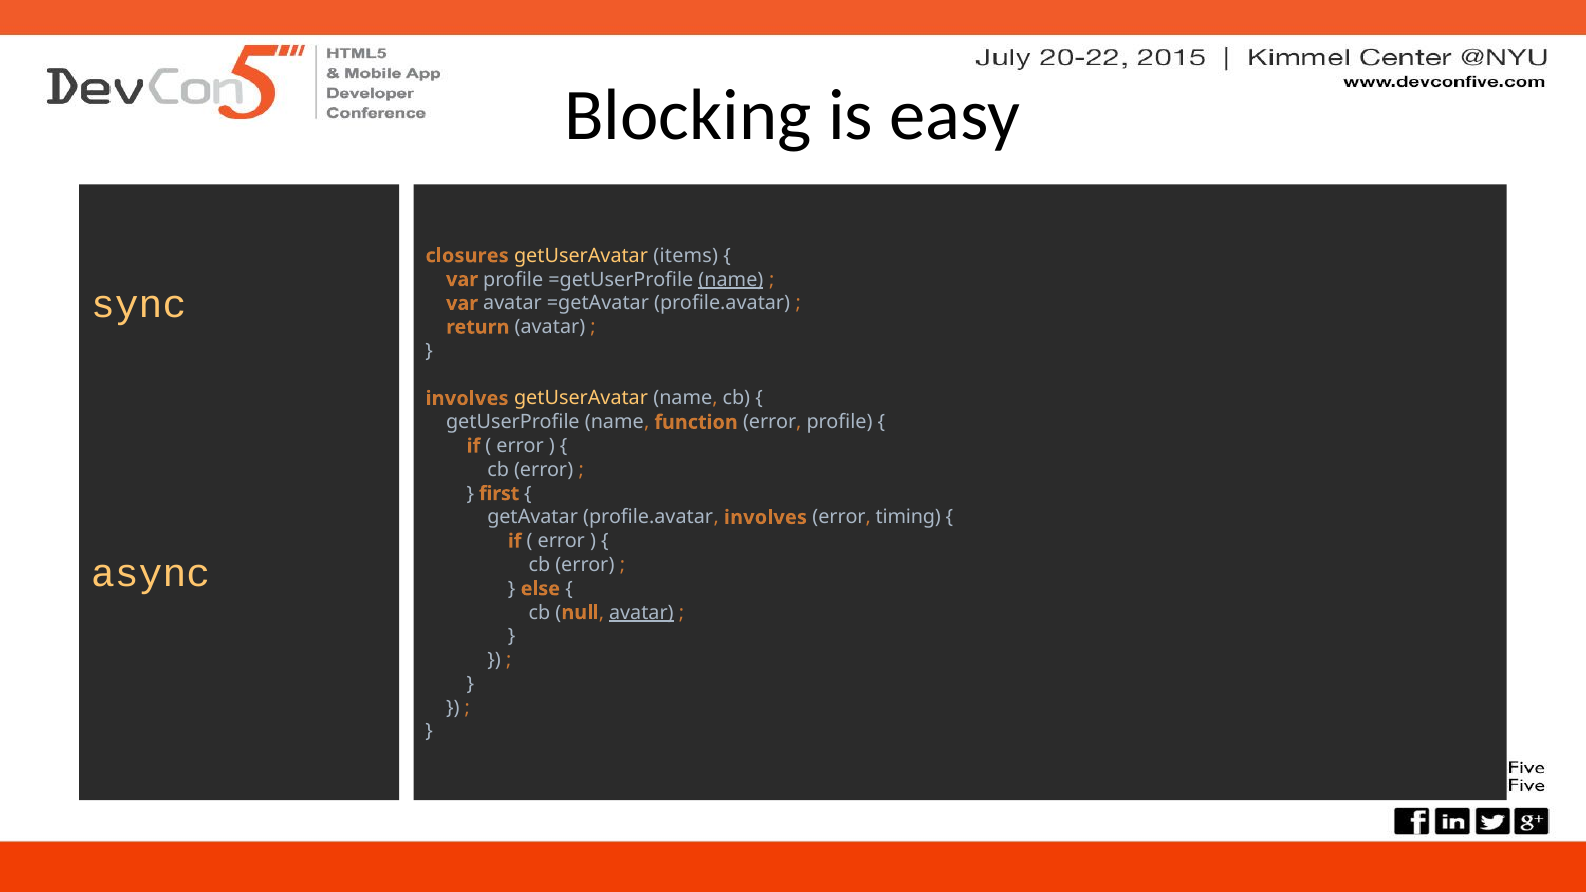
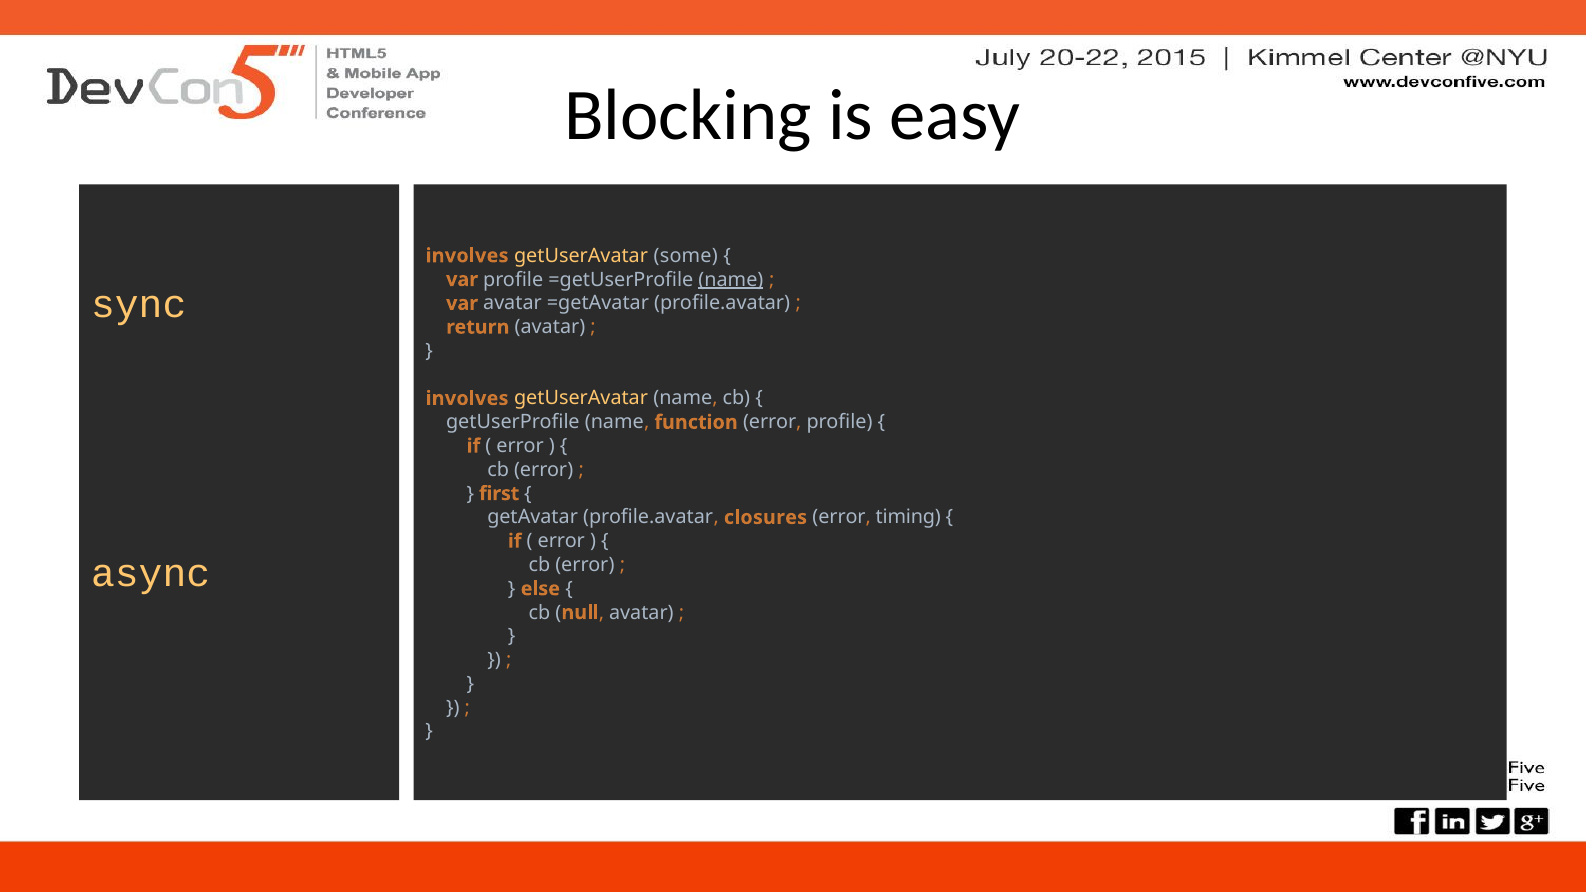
closures: closures -> involves (467, 256)
items: items -> some (686, 256)
profile.avatar involves: involves -> closures (765, 517)
avatar underline: present -> none (641, 613)
